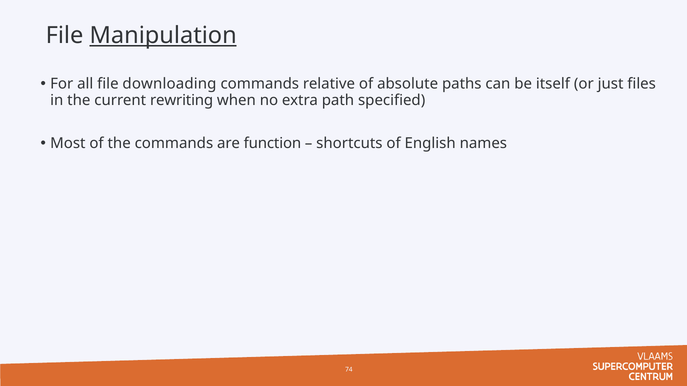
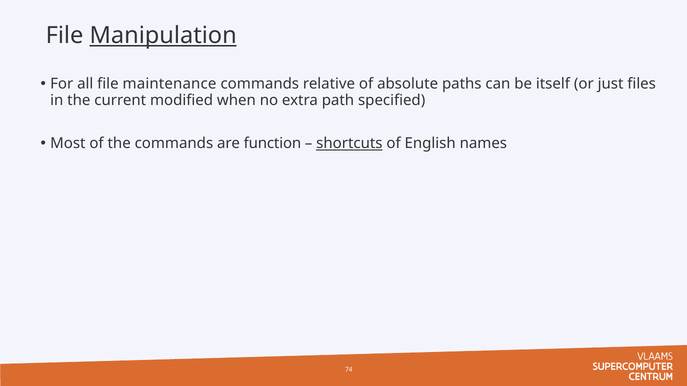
downloading: downloading -> maintenance (169, 84)
rewriting: rewriting -> modified (182, 100)
shortcuts underline: none -> present (349, 144)
